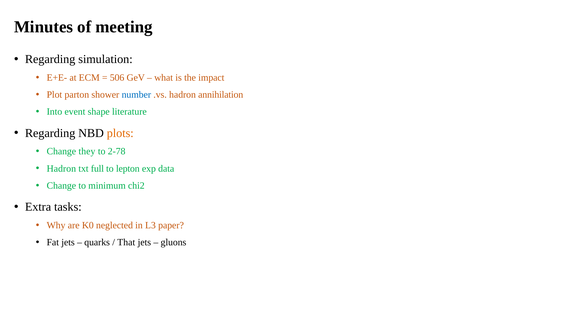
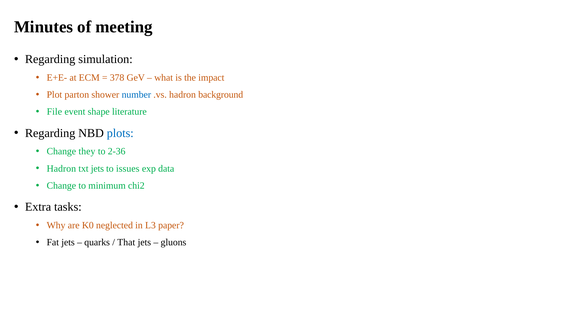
506: 506 -> 378 (117, 78)
annihilation: annihilation -> background (221, 95)
Into: Into -> File (54, 112)
plots colour: orange -> blue (120, 133)
2-78: 2-78 -> 2-36 (117, 151)
txt full: full -> jets (97, 168)
lepton: lepton -> issues (128, 168)
